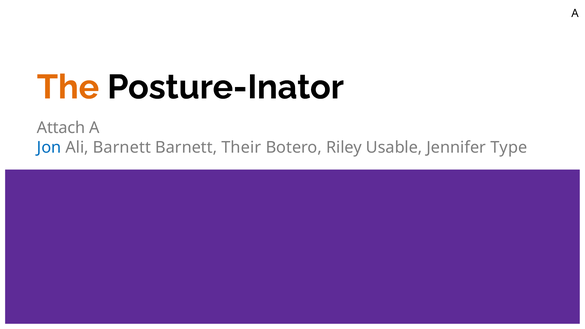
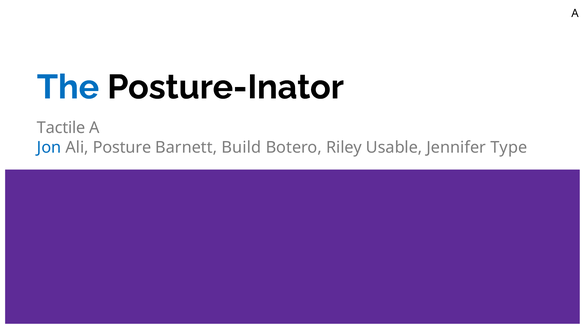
The colour: orange -> blue (68, 87)
Attach: Attach -> Tactile (61, 128)
Ali Barnett: Barnett -> Posture (122, 147)
Their: Their -> Build (241, 147)
